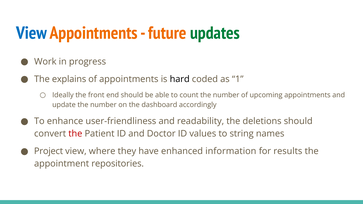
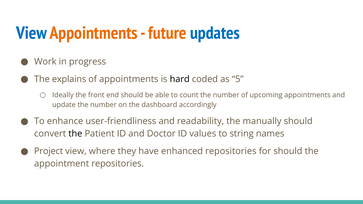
updates colour: green -> blue (215, 33)
1: 1 -> 5 (238, 79)
deletions: deletions -> manually (262, 121)
the colour: red -> black (75, 134)
enhanced information: information -> repositories (231, 151)
for results: results -> should (288, 151)
